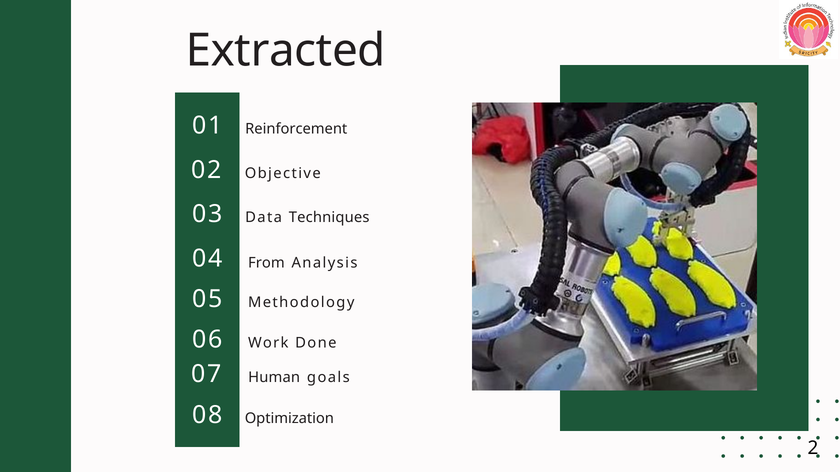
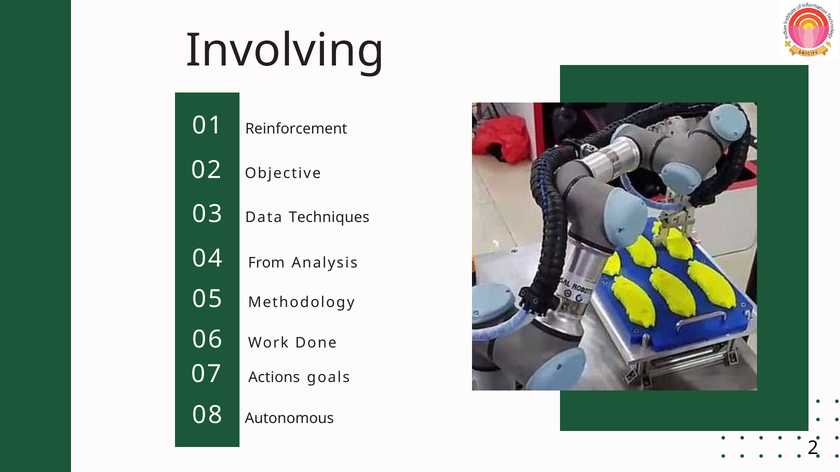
Extracted: Extracted -> Involving (285, 51)
Human: Human -> Actions (274, 378)
Optimization: Optimization -> Autonomous (289, 419)
